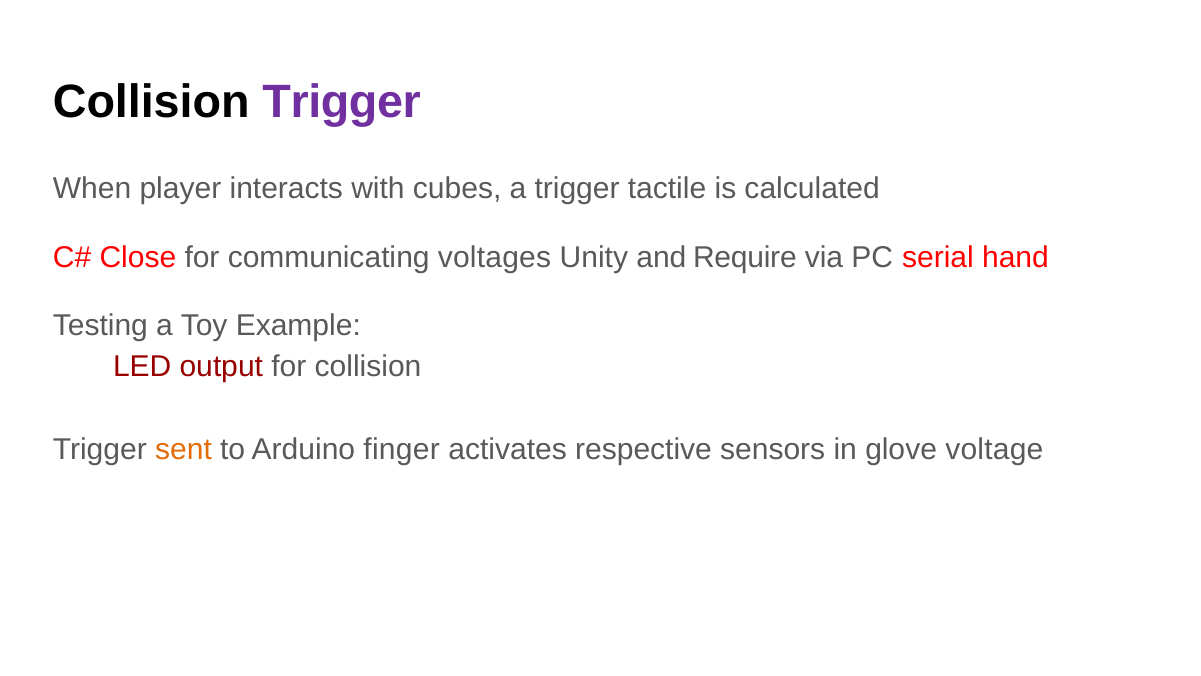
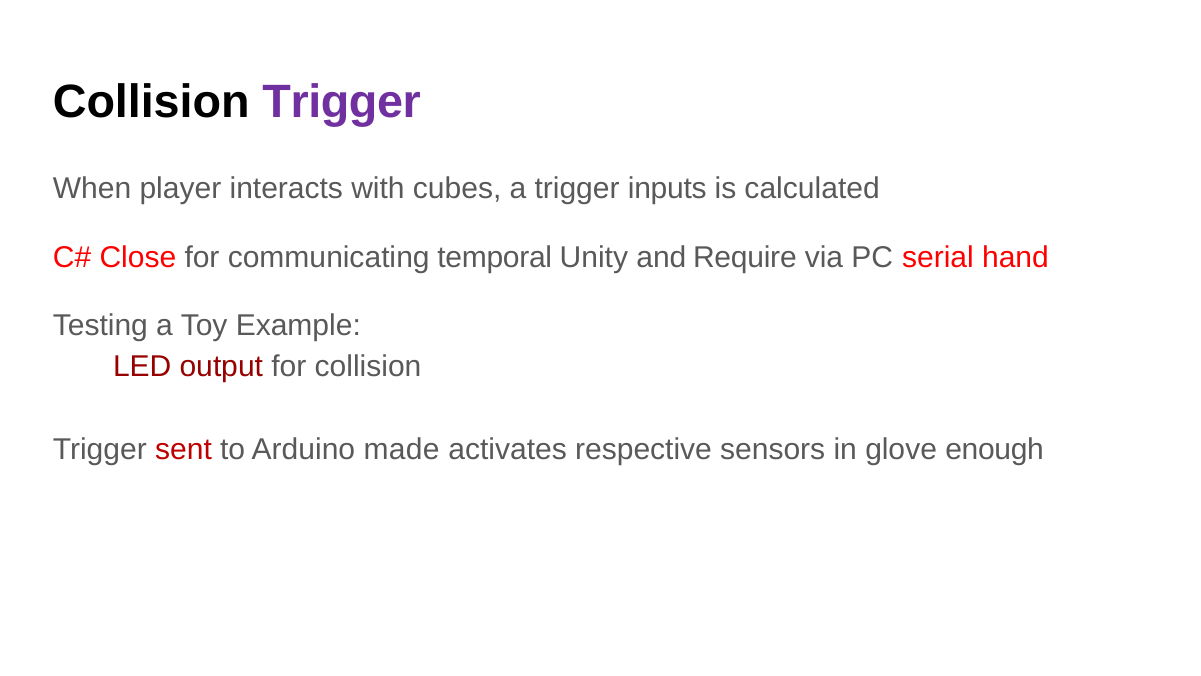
tactile: tactile -> inputs (667, 189)
voltages: voltages -> temporal (495, 257)
sent colour: orange -> red (183, 449)
finger: finger -> made (402, 449)
voltage: voltage -> enough (995, 449)
